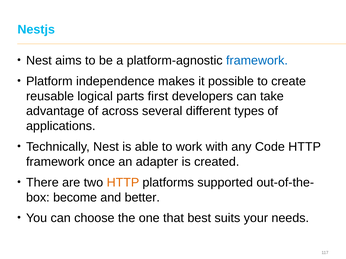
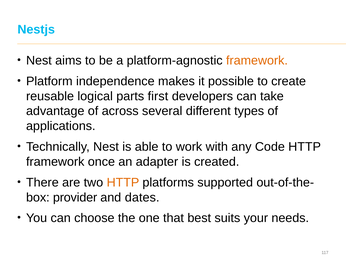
framework colour: blue -> orange (257, 61)
become: become -> provider (75, 198)
better: better -> dates (142, 198)
